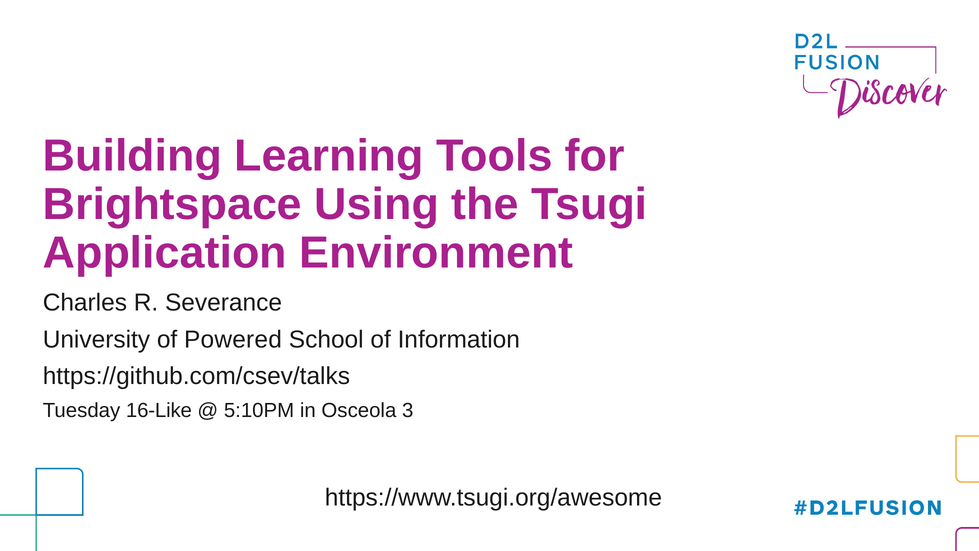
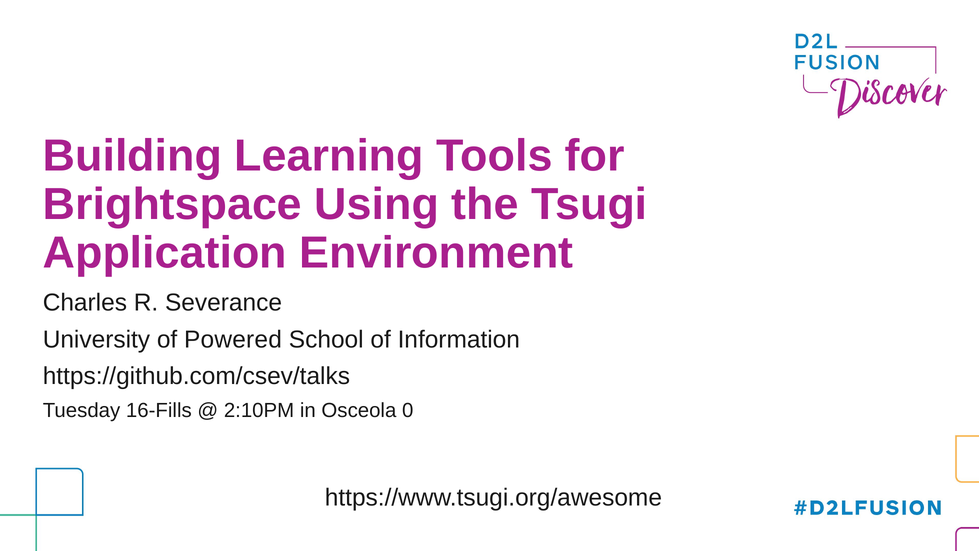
16-Like: 16-Like -> 16-Fills (159, 410)
5:10PM: 5:10PM -> 2:10PM (259, 410)
3: 3 -> 0 (408, 410)
